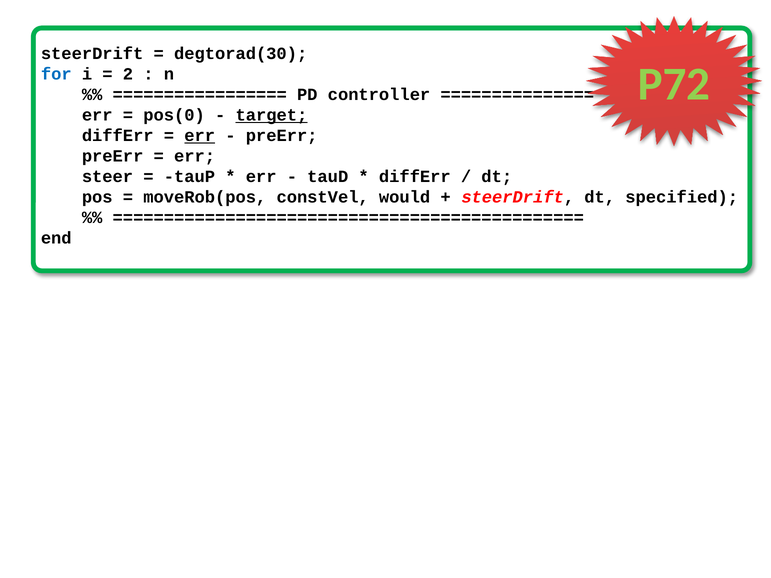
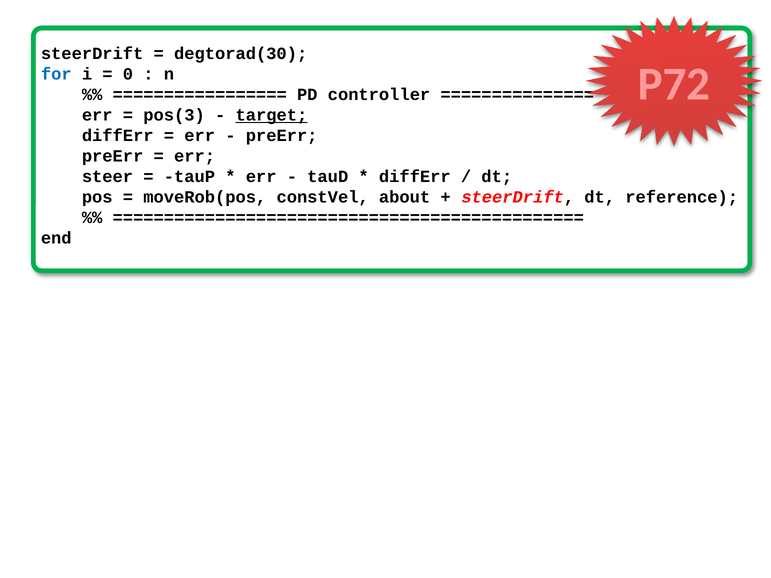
P72 colour: light green -> pink (674, 84)
2: 2 -> 0 (128, 74)
pos(0: pos(0 -> pos(3 (174, 115)
err underline: present -> none (200, 136)
would: would -> about (405, 197)
specified: specified -> reference (682, 197)
